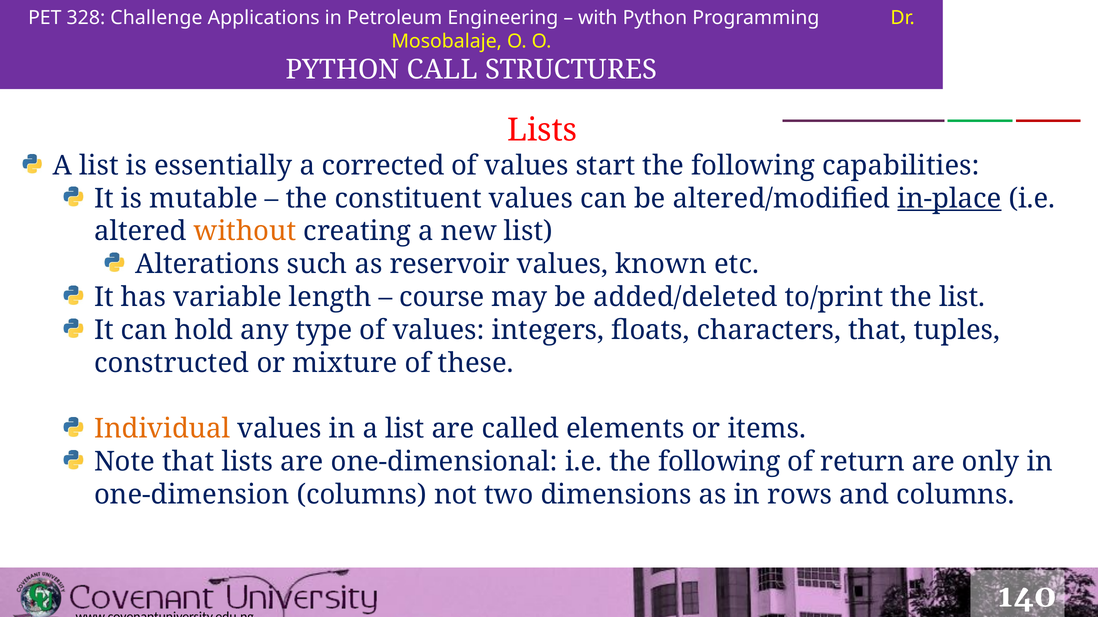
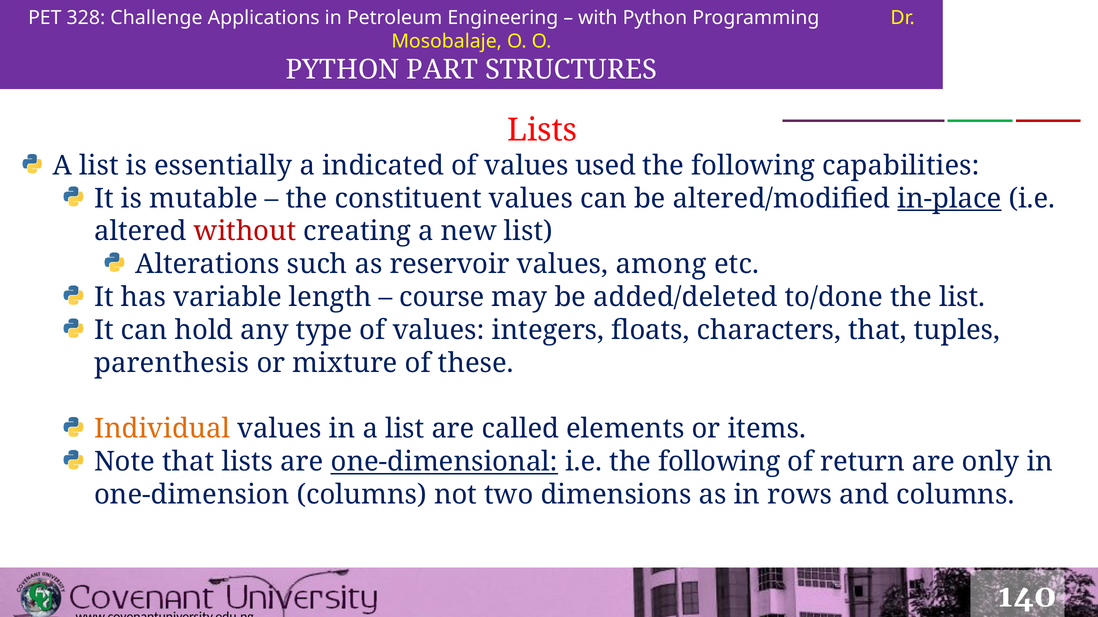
CALL: CALL -> PART (442, 70)
corrected: corrected -> indicated (383, 166)
start: start -> used (606, 166)
without colour: orange -> red (245, 232)
known: known -> among (661, 265)
to/print: to/print -> to/done (834, 297)
constructed: constructed -> parenthesis (172, 363)
one-dimensional underline: none -> present (444, 462)
